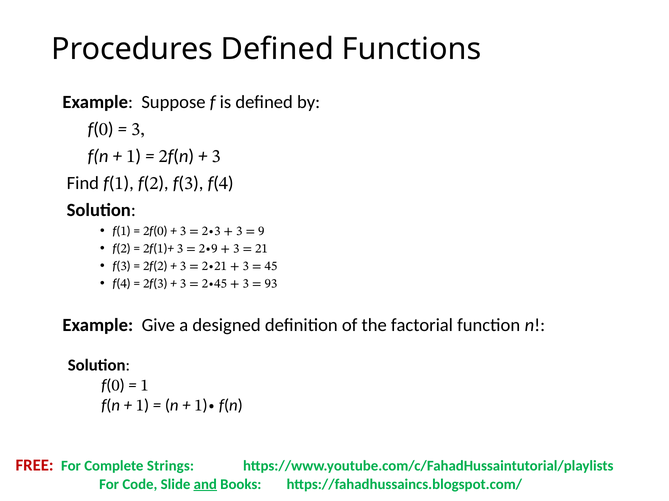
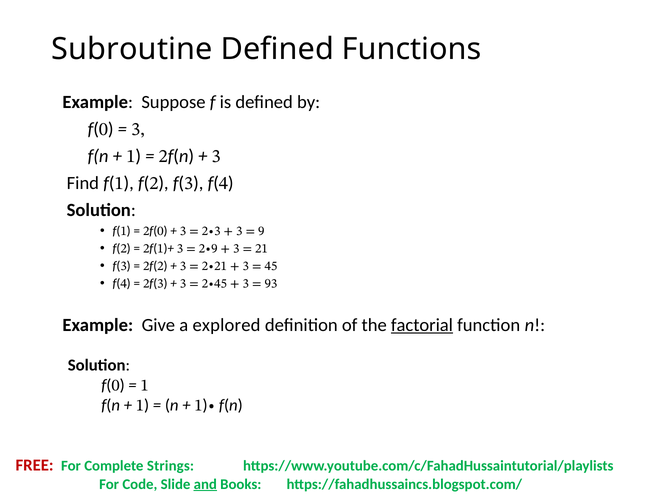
Procedures: Procedures -> Subroutine (132, 49)
designed: designed -> explored (227, 325)
factorial underline: none -> present (422, 325)
